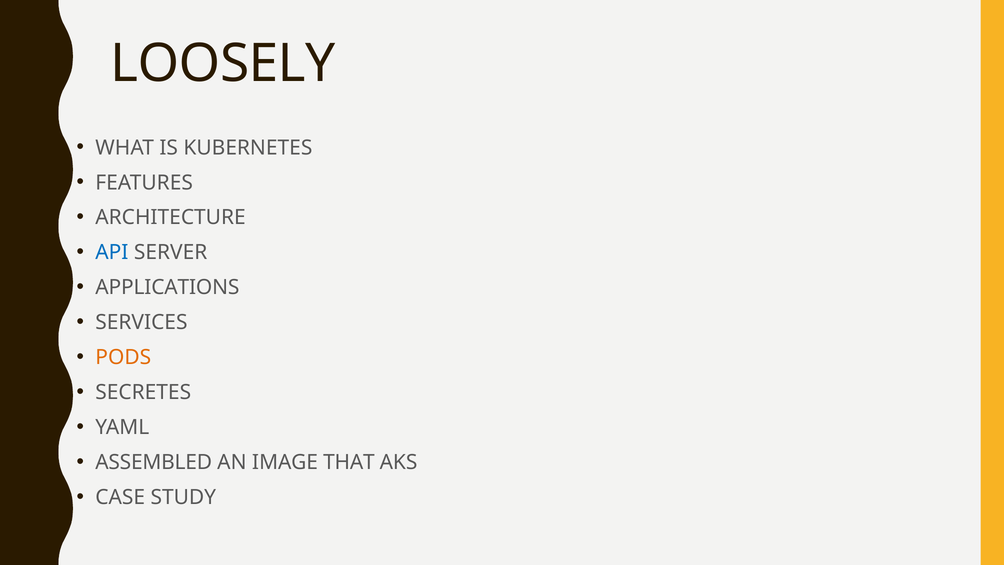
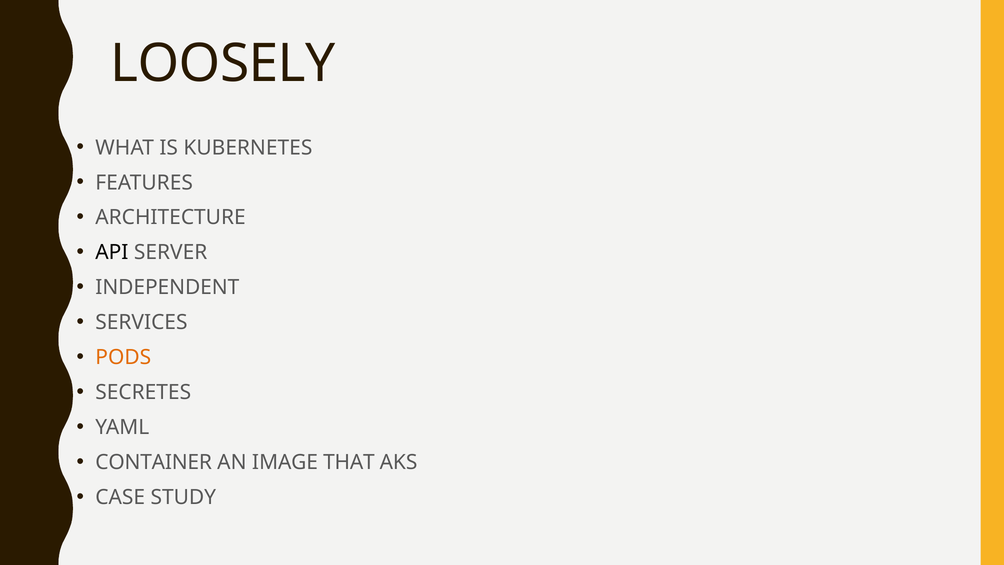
API colour: blue -> black (112, 252)
APPLICATIONS: APPLICATIONS -> INDEPENDENT (167, 287)
ASSEMBLED: ASSEMBLED -> CONTAINER (154, 462)
